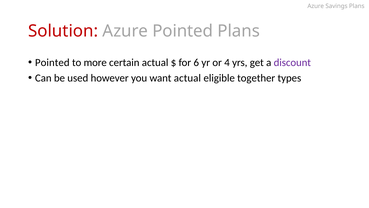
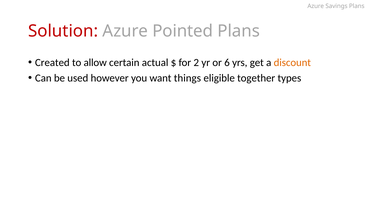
Pointed: Pointed -> Created (52, 62)
more: more -> allow (95, 62)
6: 6 -> 2 (196, 62)
4: 4 -> 6 (227, 62)
discount colour: purple -> orange (292, 62)
want actual: actual -> things (187, 78)
